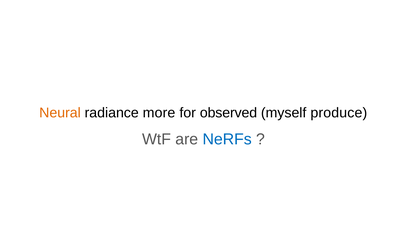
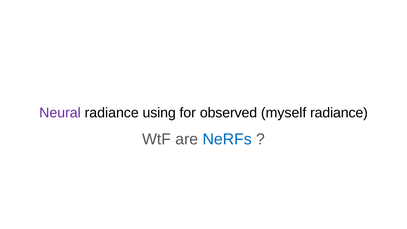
Neural colour: orange -> purple (60, 113)
more: more -> using (159, 113)
myself produce: produce -> radiance (339, 113)
